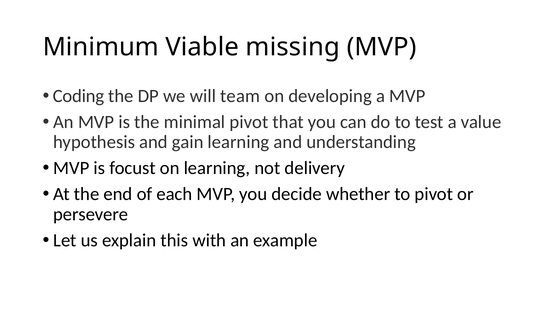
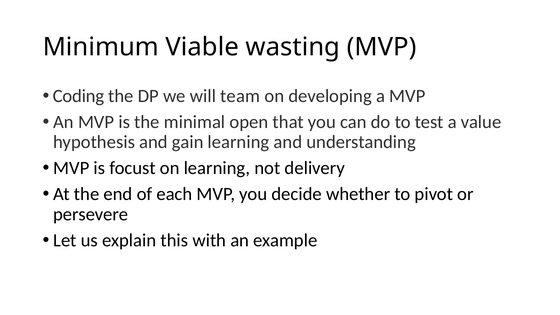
missing: missing -> wasting (293, 47)
minimal pivot: pivot -> open (249, 122)
